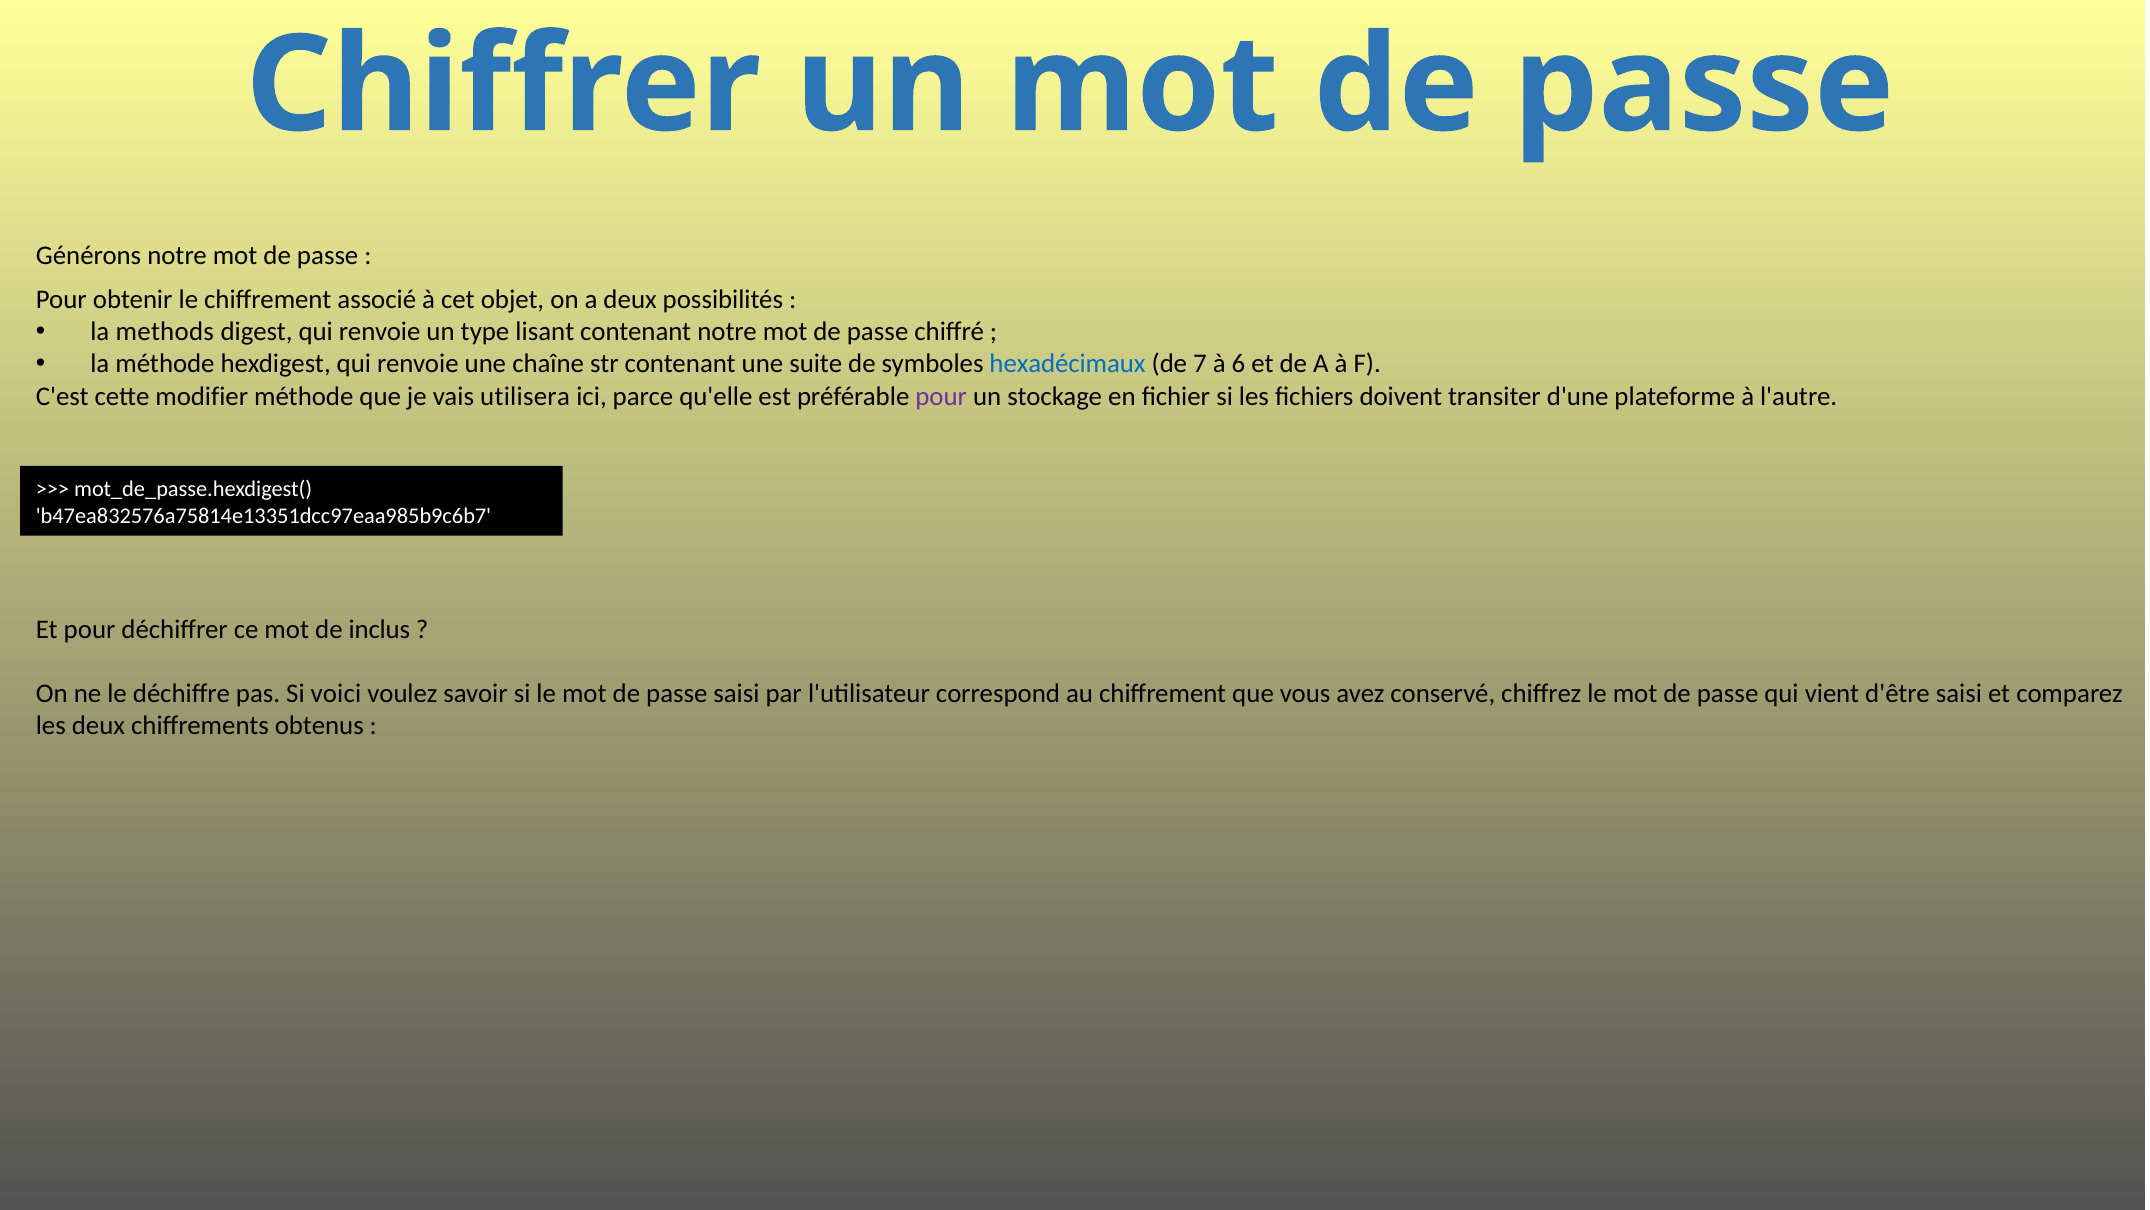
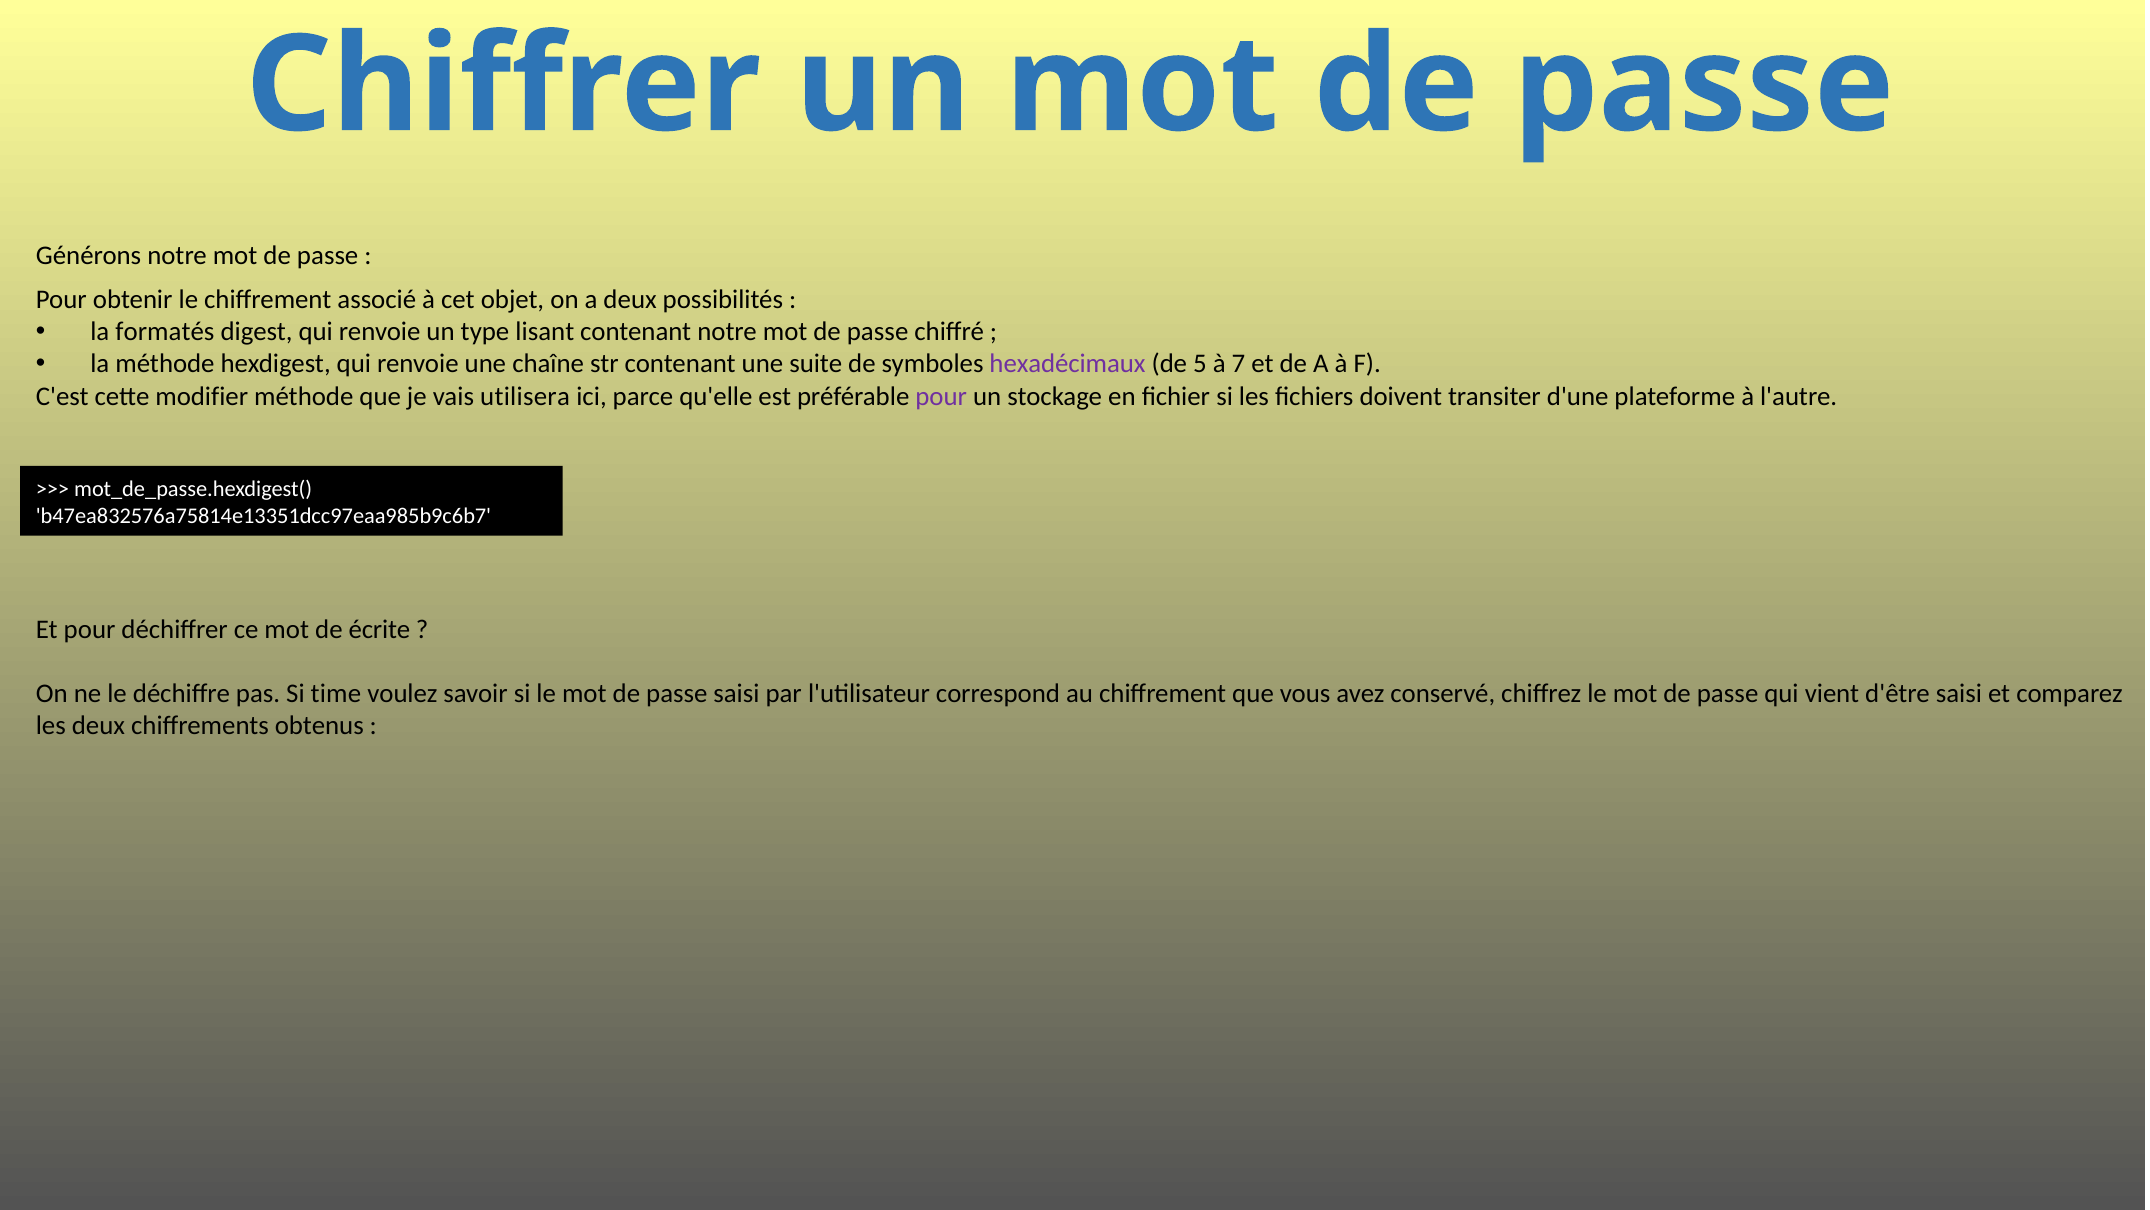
methods: methods -> formatés (165, 332)
hexadécimaux colour: blue -> purple (1068, 364)
7: 7 -> 5 (1200, 364)
6: 6 -> 7 (1238, 364)
inclus: inclus -> écrite (379, 629)
voici: voici -> time (336, 693)
